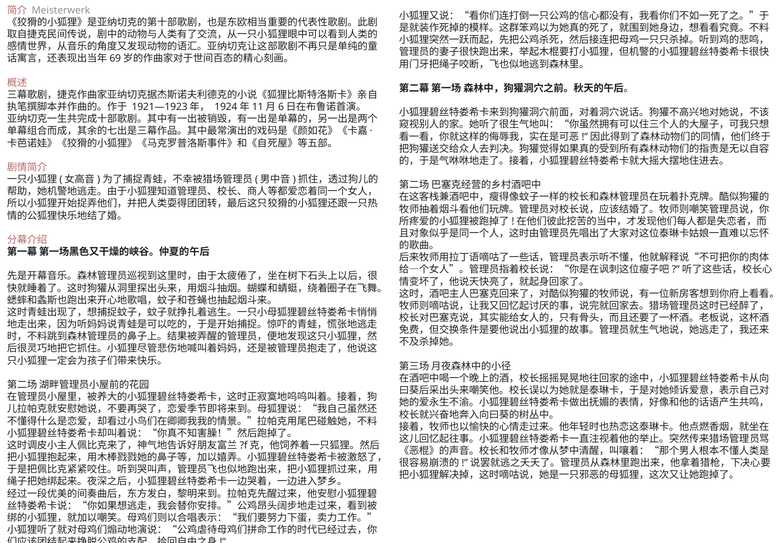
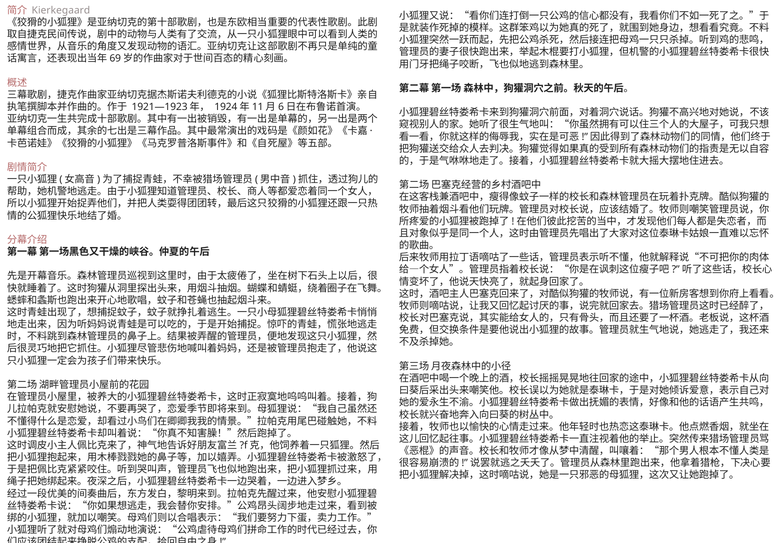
Meisterwerk: Meisterwerk -> Kierkegaard (61, 10)
